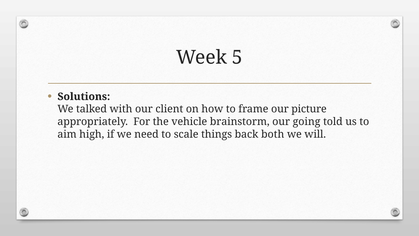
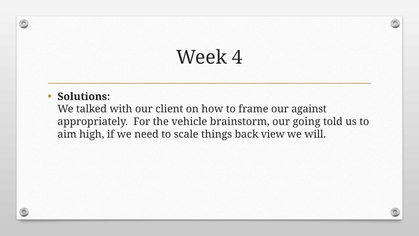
5: 5 -> 4 (237, 57)
picture: picture -> against (309, 109)
both: both -> view (273, 134)
